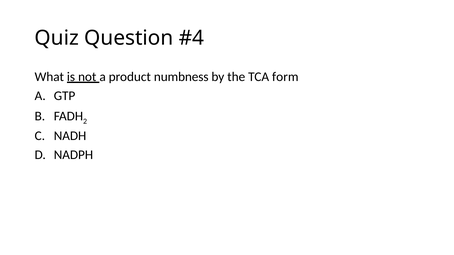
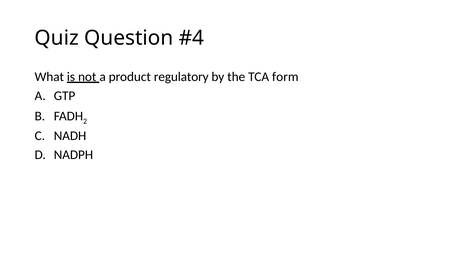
numbness: numbness -> regulatory (181, 77)
